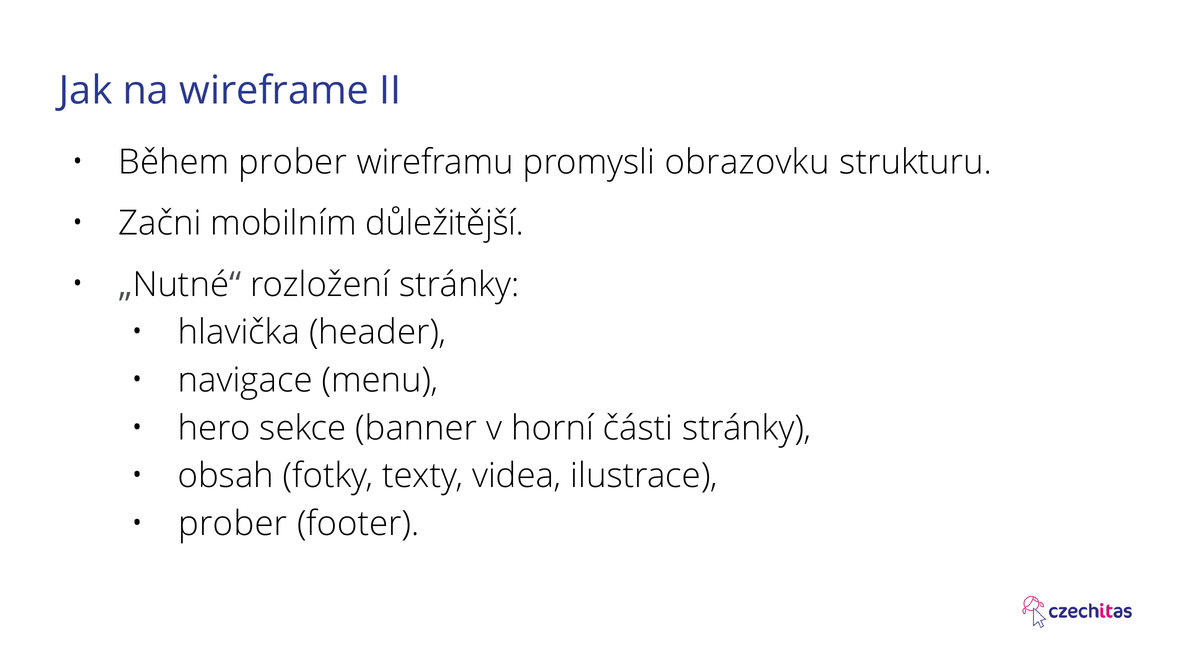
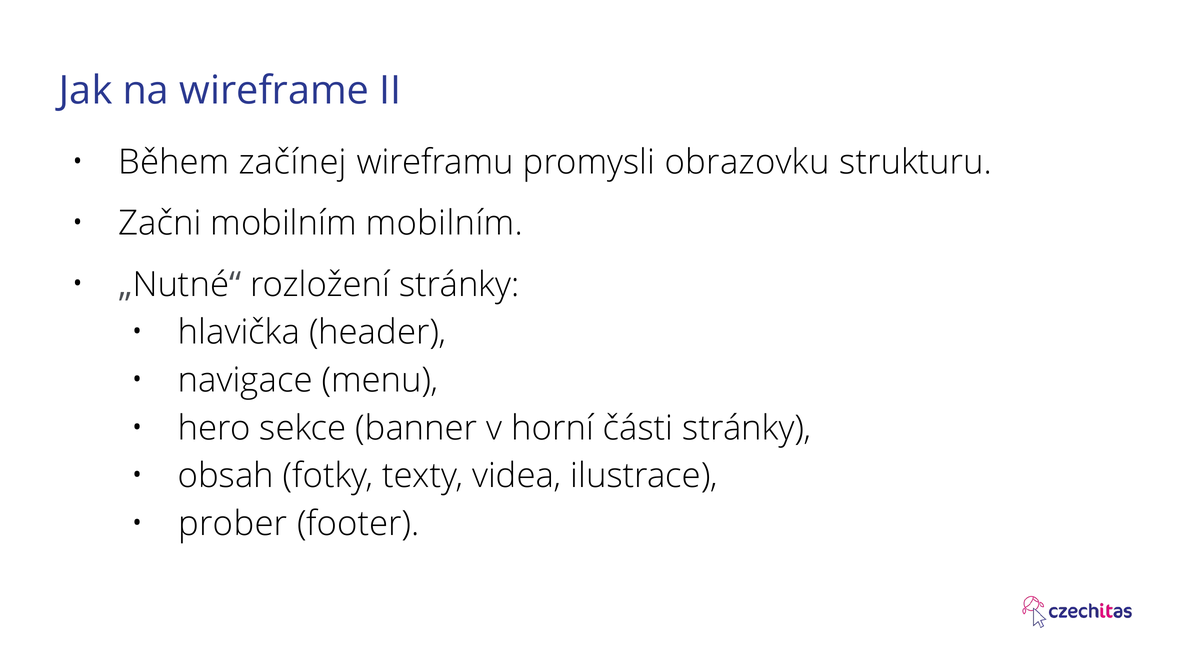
Během prober: prober -> začínej (293, 163)
mobilním důležitější: důležitější -> mobilním (444, 224)
